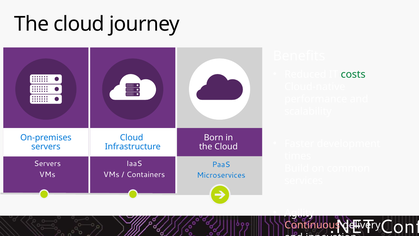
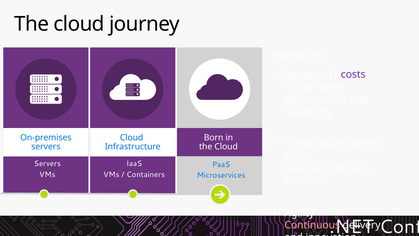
costs colour: green -> purple (353, 74)
